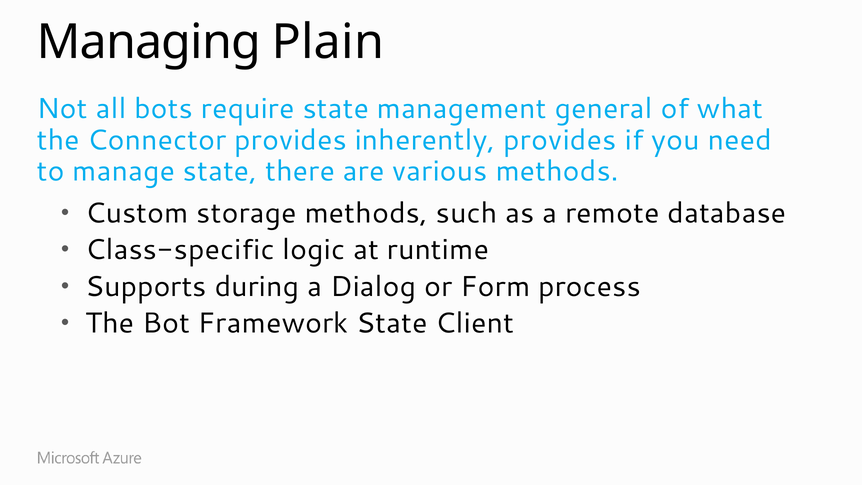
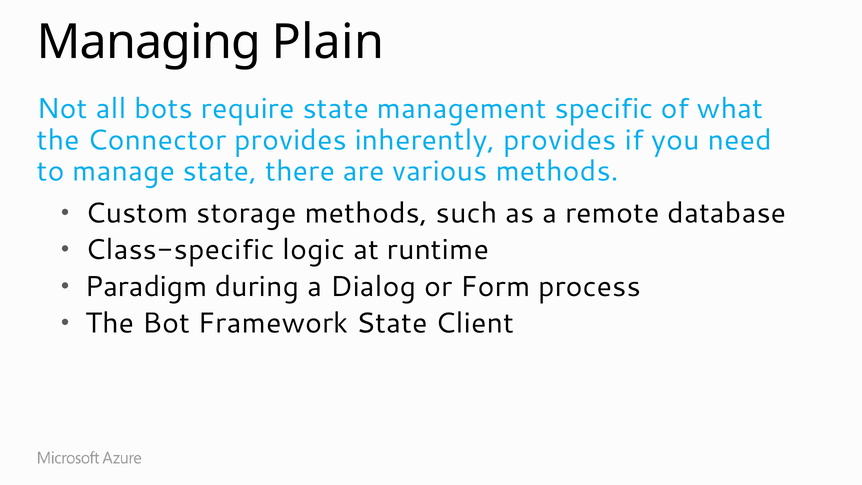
general: general -> specific (604, 109)
Supports: Supports -> Paradigm (146, 287)
